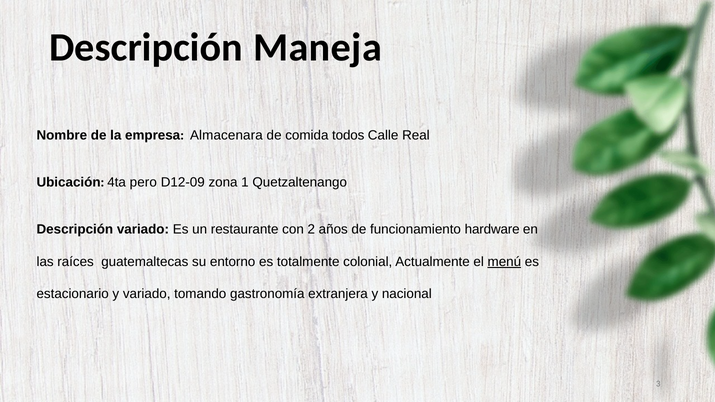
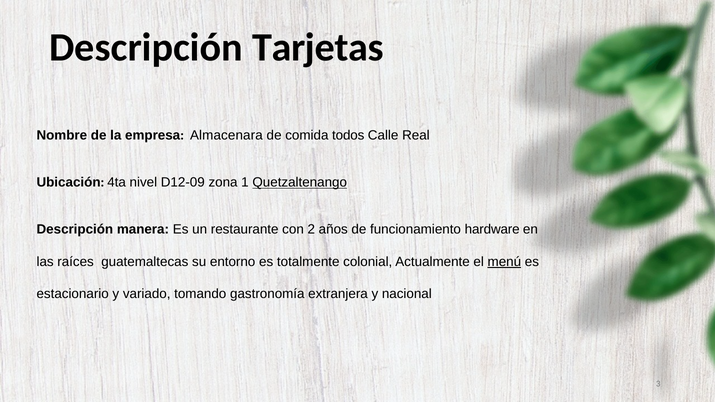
Maneja: Maneja -> Tarjetas (318, 48)
pero: pero -> nivel (143, 183)
Quetzaltenango underline: none -> present (300, 183)
Descripción variado: variado -> manera (143, 230)
